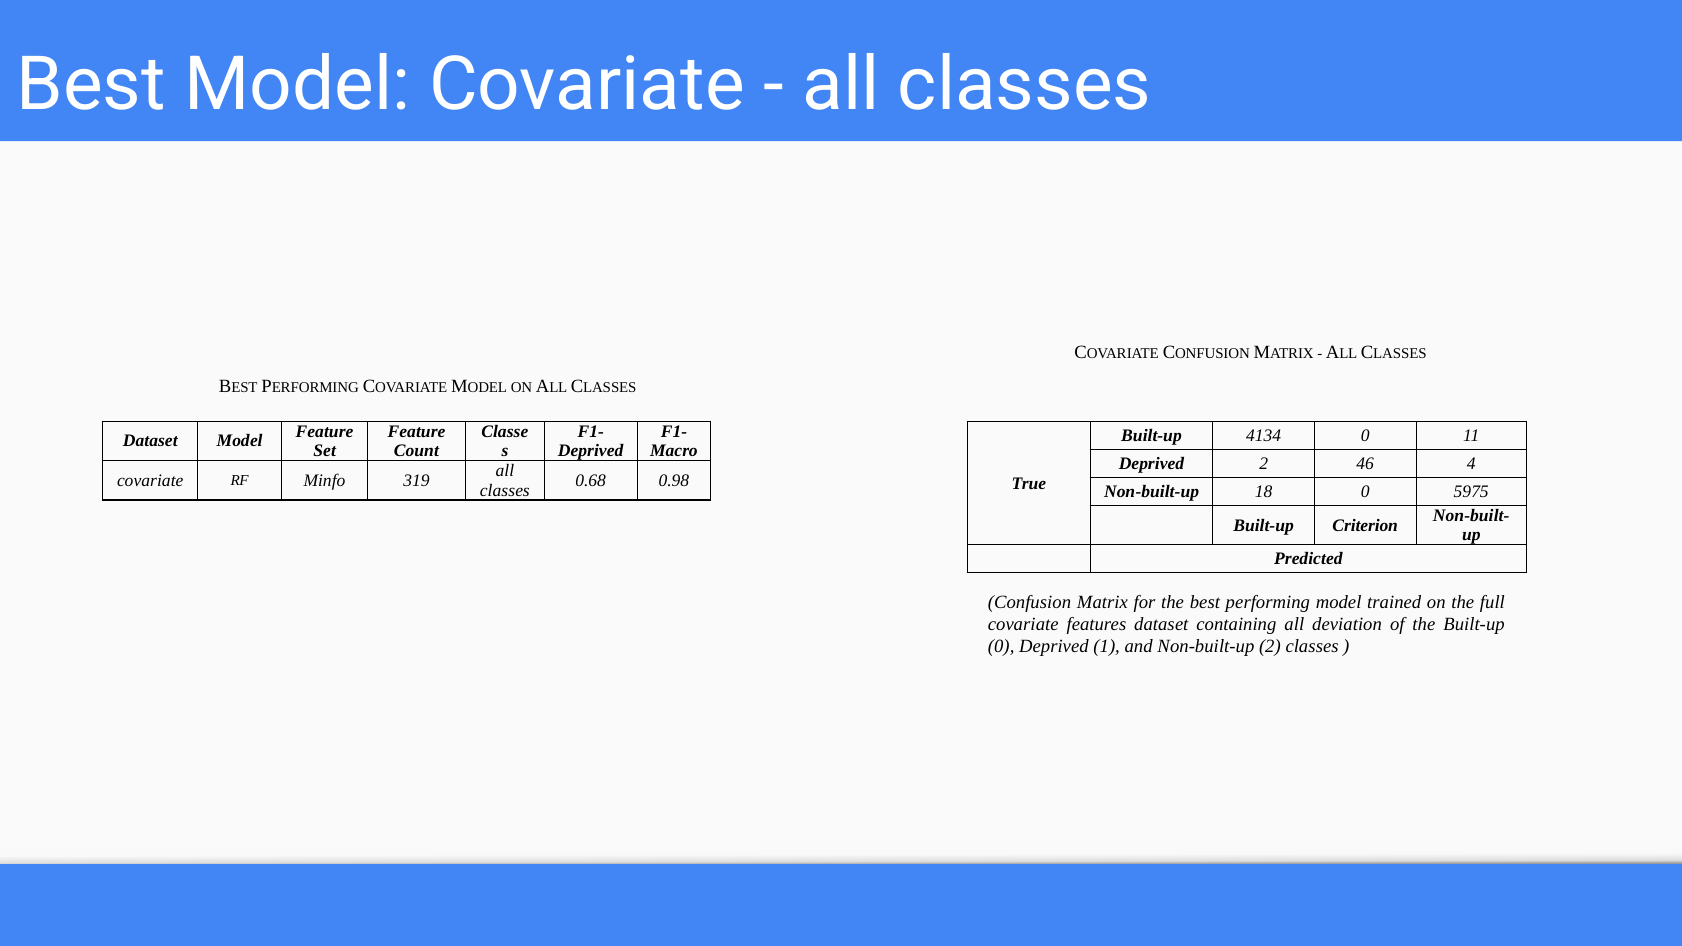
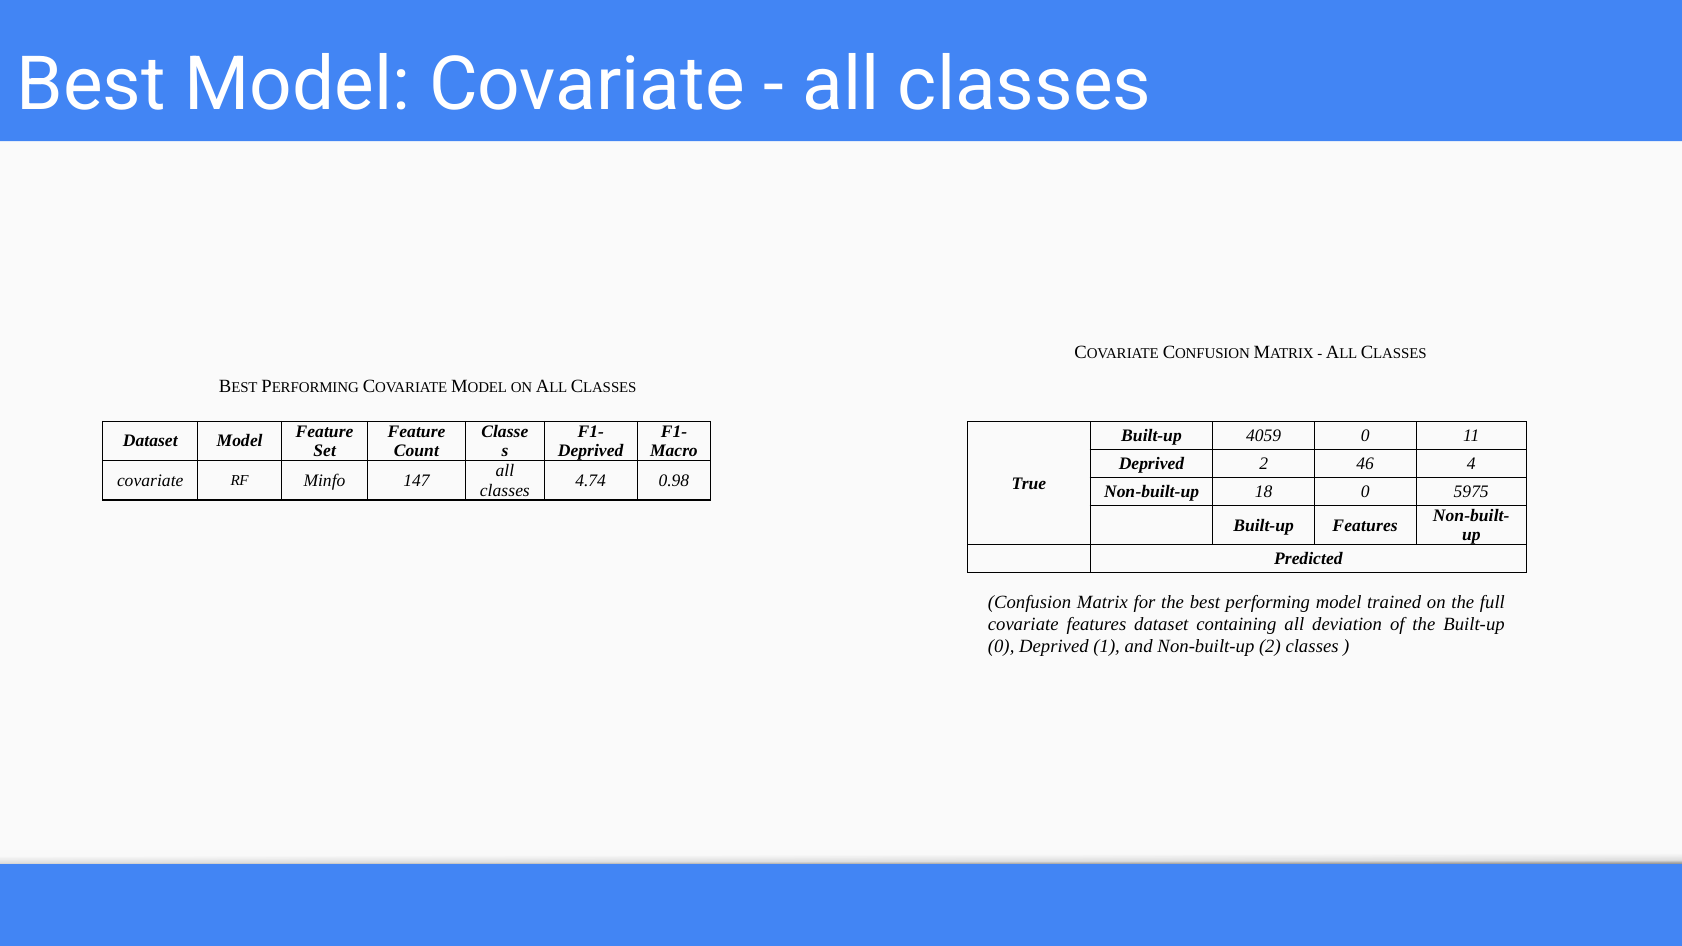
4134: 4134 -> 4059 (1264, 436)
319: 319 -> 147 (417, 481)
0.68: 0.68 -> 4.74 (591, 481)
Built-up Criterion: Criterion -> Features (1365, 525)
